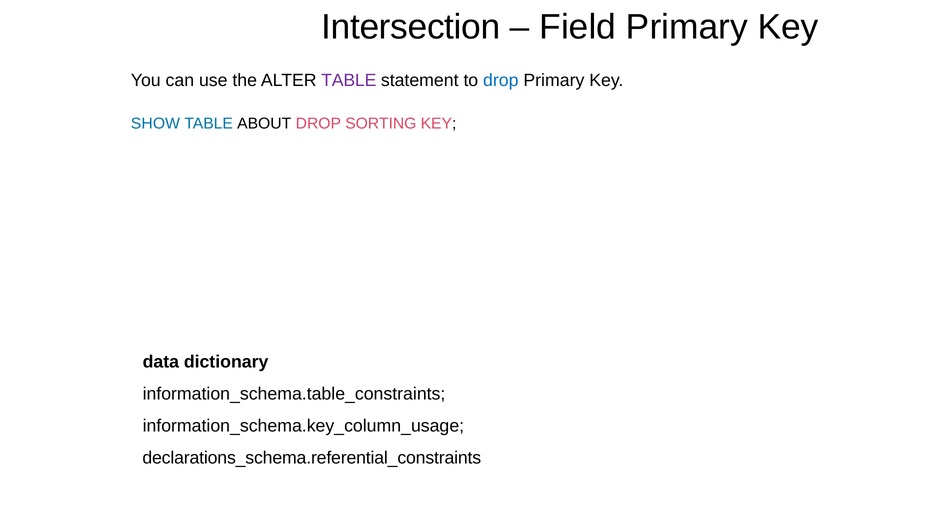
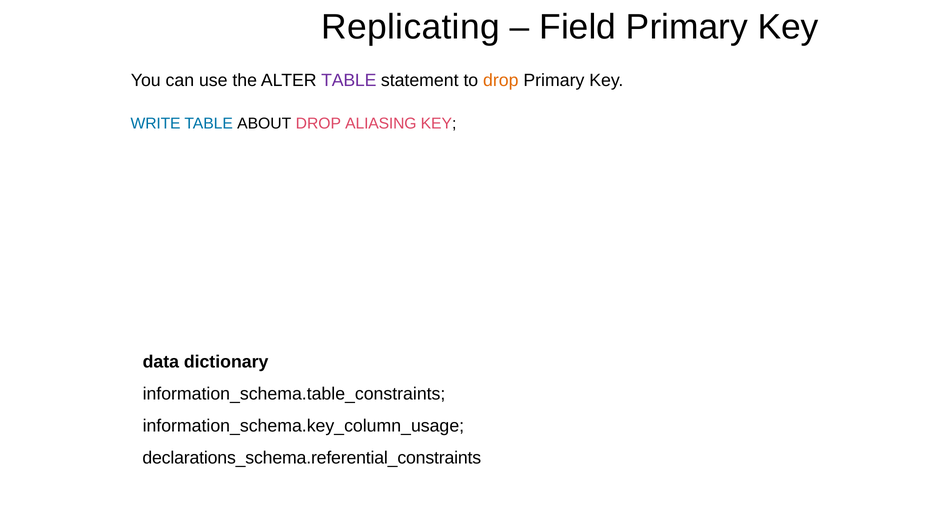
Intersection: Intersection -> Replicating (411, 27)
drop colour: blue -> orange (501, 80)
SHOW: SHOW -> WRITE (156, 124)
SORTING: SORTING -> ALIASING (381, 124)
